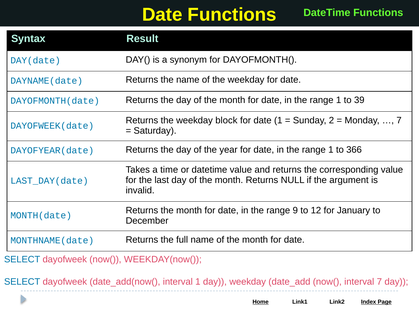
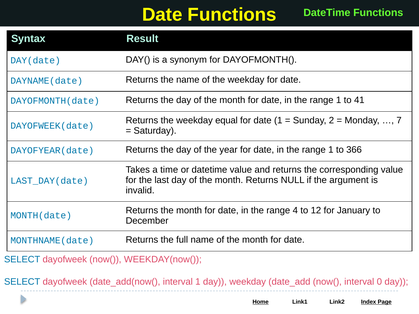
39: 39 -> 41 (359, 100)
block: block -> equal (226, 120)
9: 9 -> 4 (295, 210)
interval 7: 7 -> 0 (379, 282)
